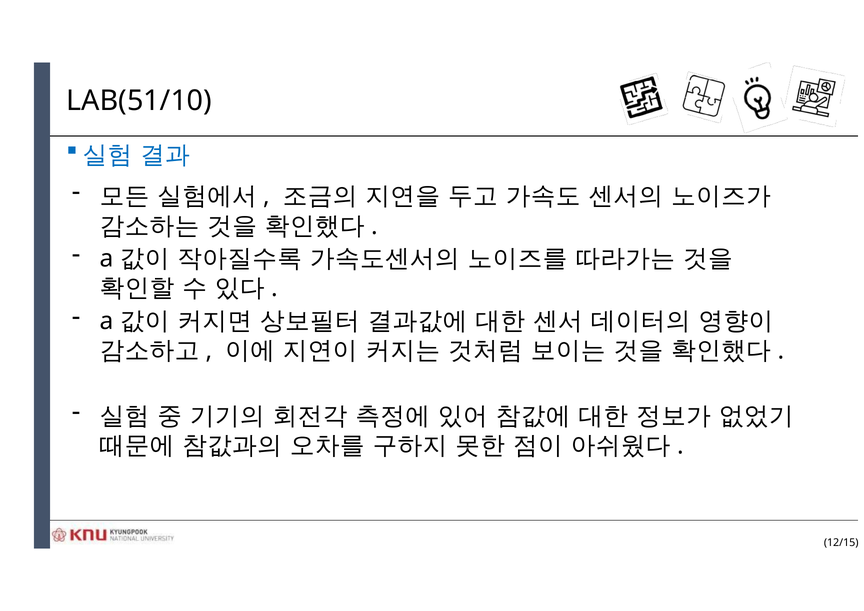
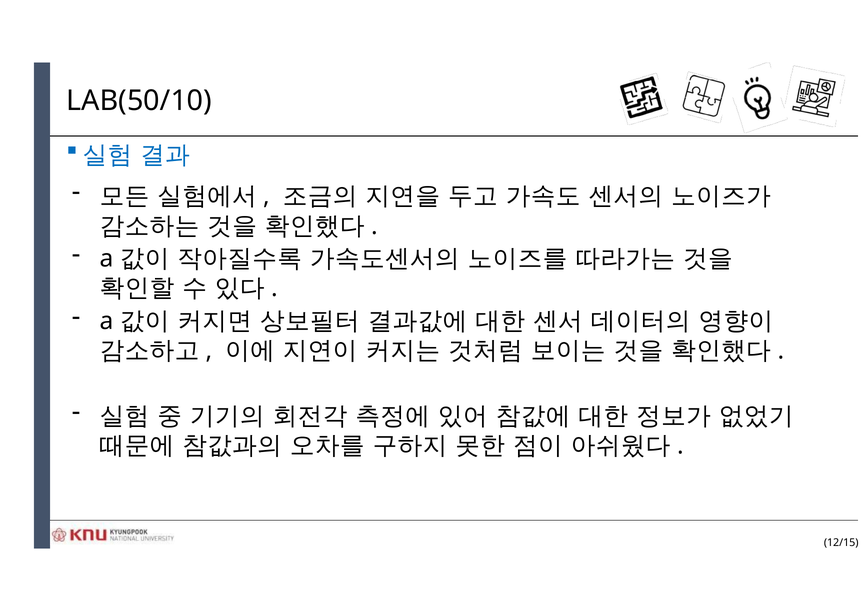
LAB(51/10: LAB(51/10 -> LAB(50/10 (139, 101)
